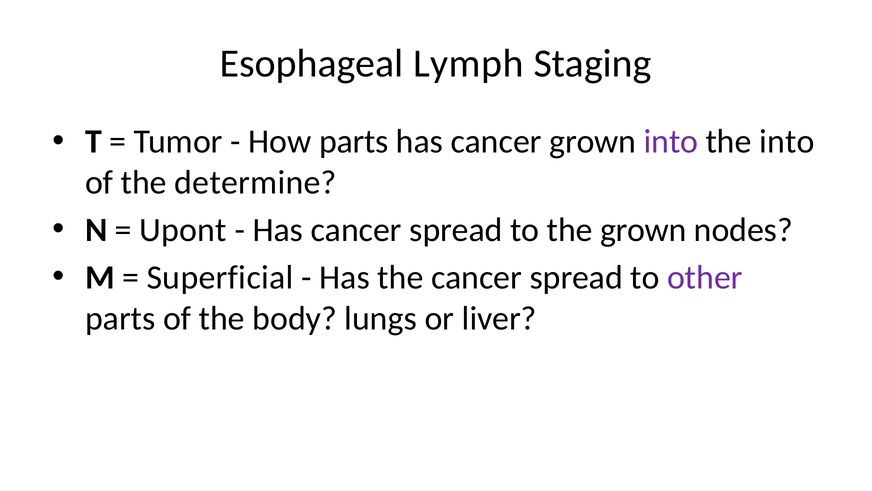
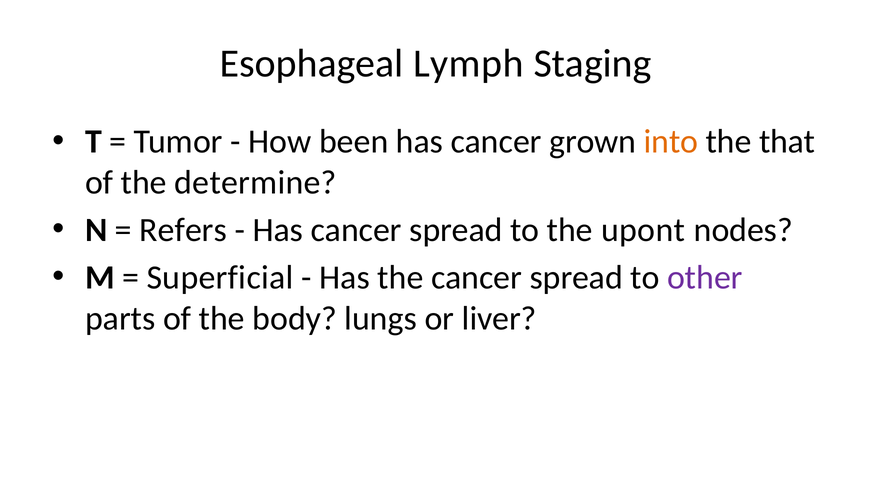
How parts: parts -> been (354, 142)
into colour: purple -> orange (671, 142)
the into: into -> that (787, 142)
Upont: Upont -> Refers (183, 230)
the grown: grown -> upont (643, 230)
